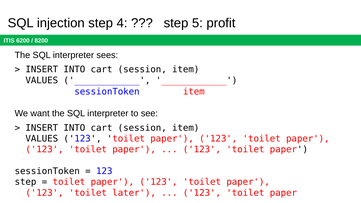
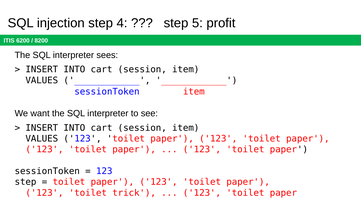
later: later -> trick (134, 193)
